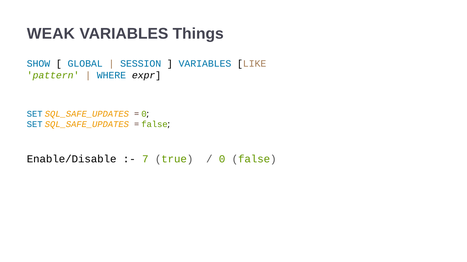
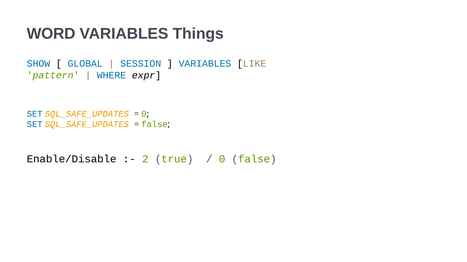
WEAK: WEAK -> WORD (51, 34)
7: 7 -> 2 (145, 159)
